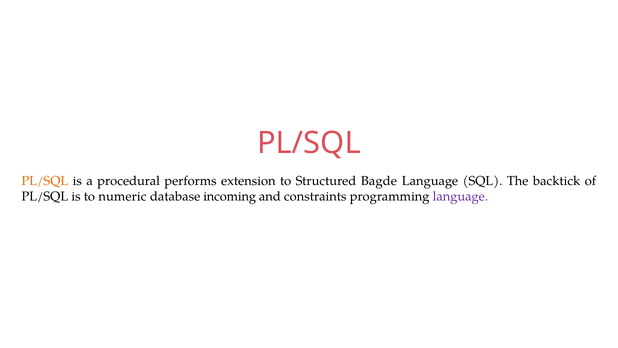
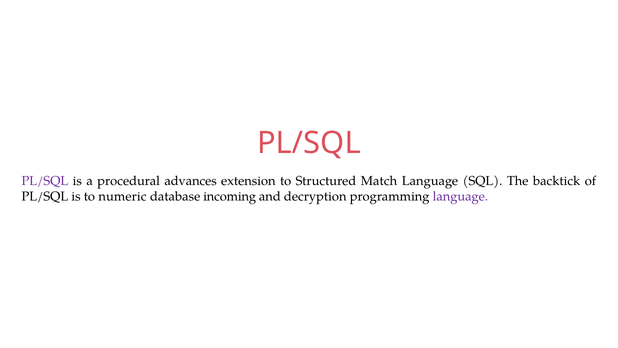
PL/SQL colour: orange -> purple (45, 181)
performs: performs -> advances (191, 181)
Bagde: Bagde -> Match (379, 181)
constraints: constraints -> decryption (315, 196)
